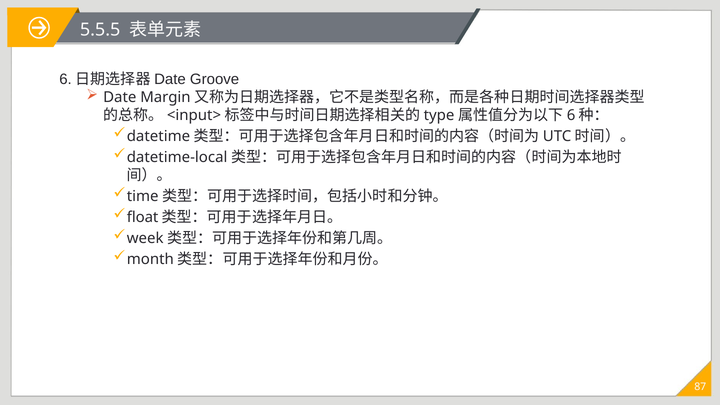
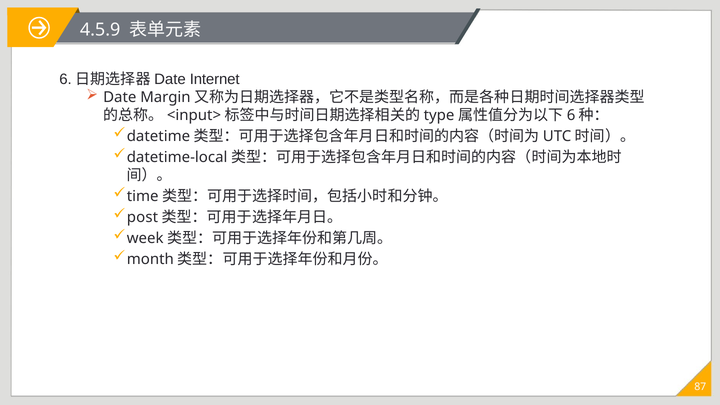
5.5.5: 5.5.5 -> 4.5.9 (100, 30)
Groove: Groove -> Internet (215, 79)
float: float -> post (142, 217)
